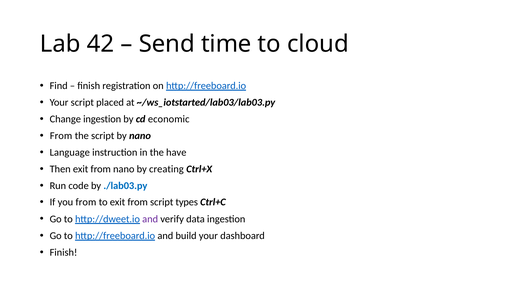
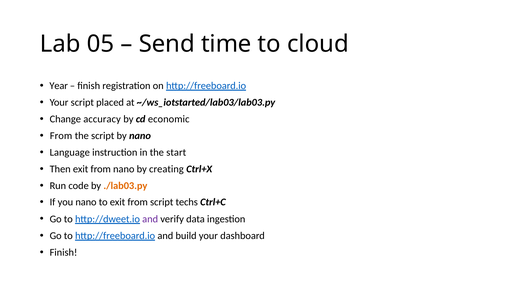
42: 42 -> 05 (101, 44)
Find: Find -> Year (59, 86)
Change ingestion: ingestion -> accuracy (102, 119)
have: have -> start (176, 152)
./lab03.py colour: blue -> orange (125, 186)
you from: from -> nano (86, 202)
types: types -> techs (187, 202)
